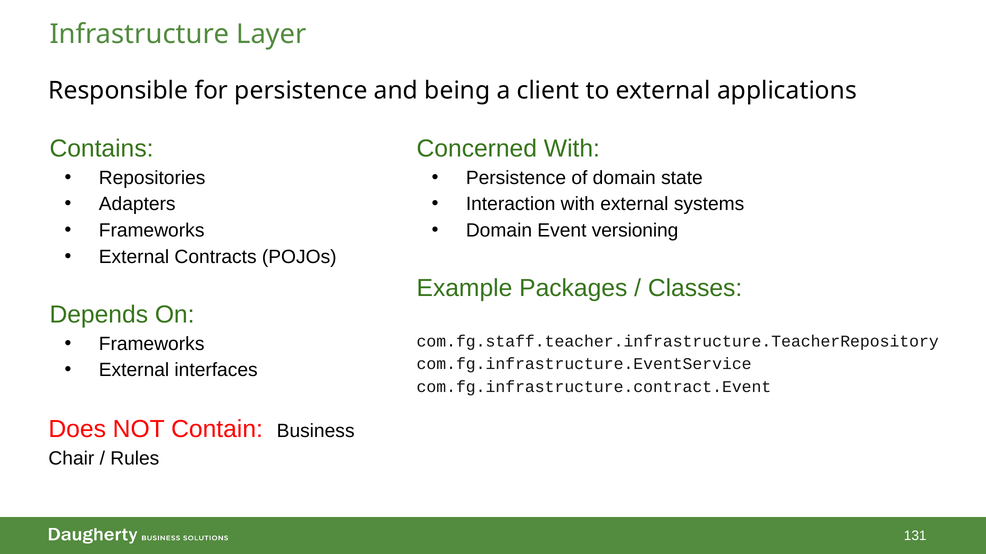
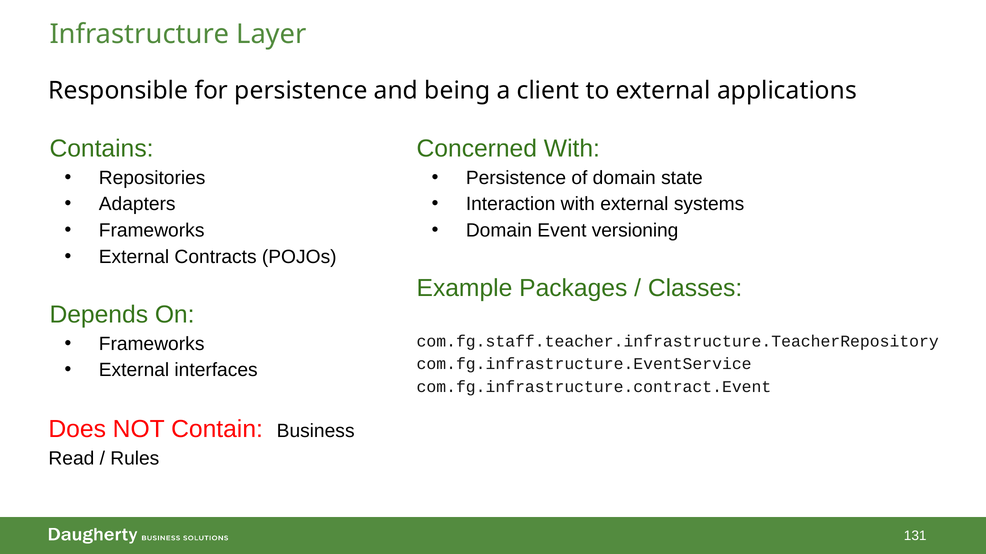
Chair: Chair -> Read (71, 459)
